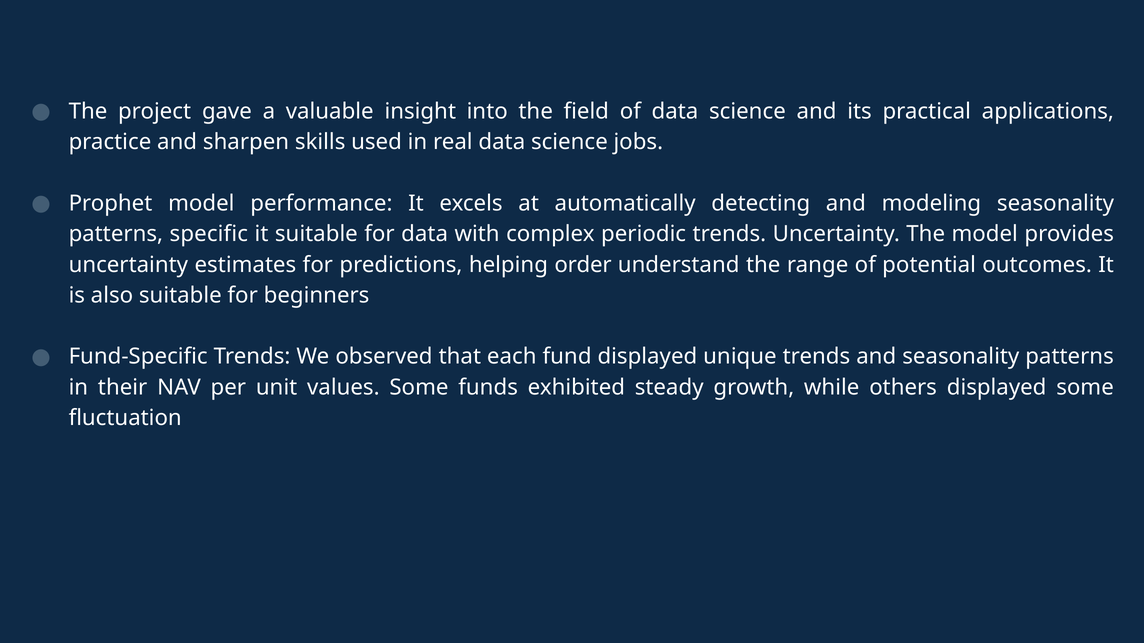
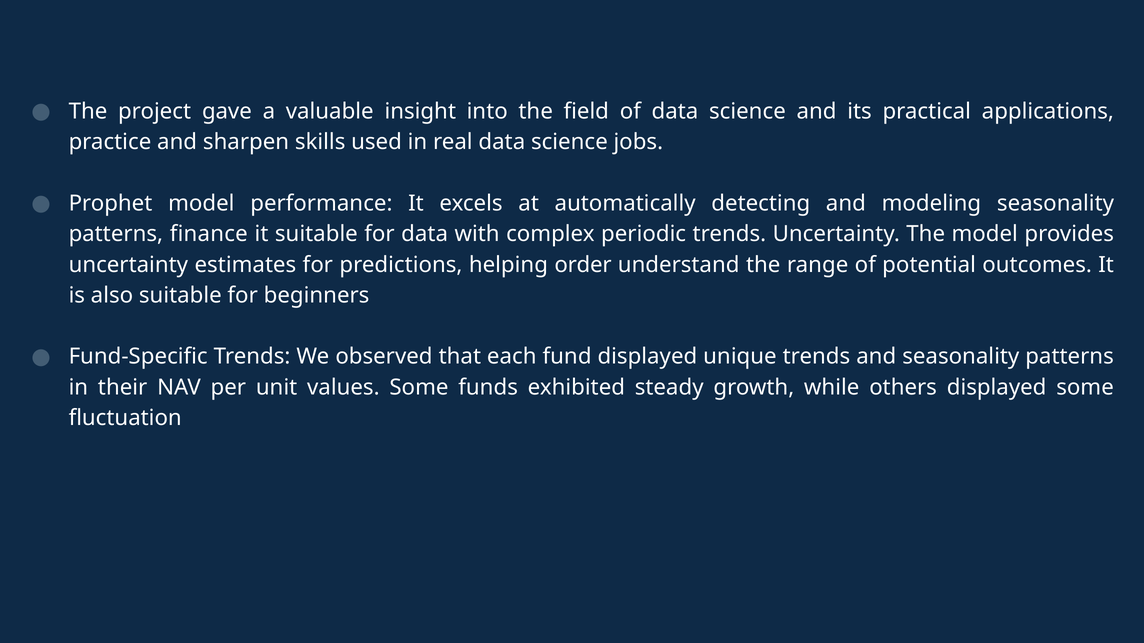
specific: specific -> finance (209, 234)
